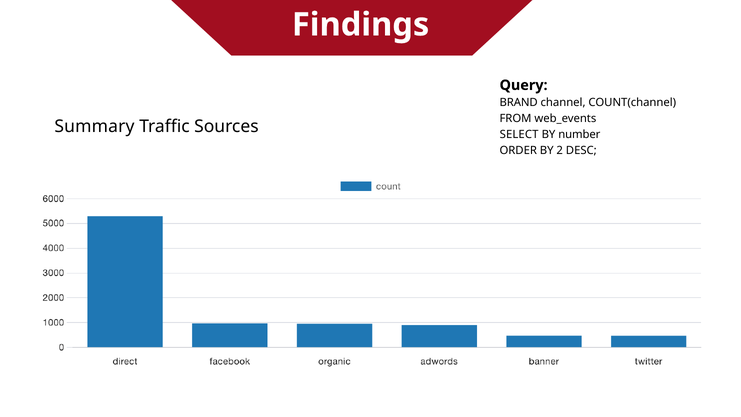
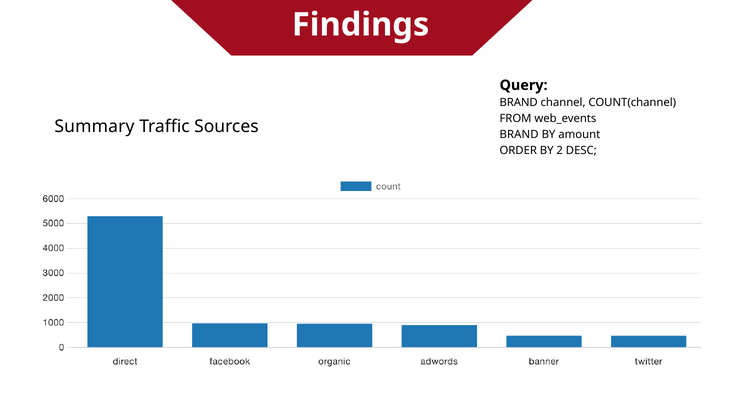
SELECT: SELECT -> BRAND (519, 134)
number: number -> amount (579, 134)
